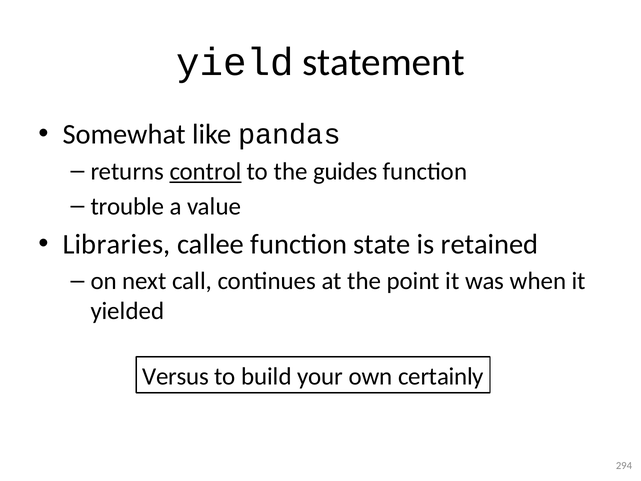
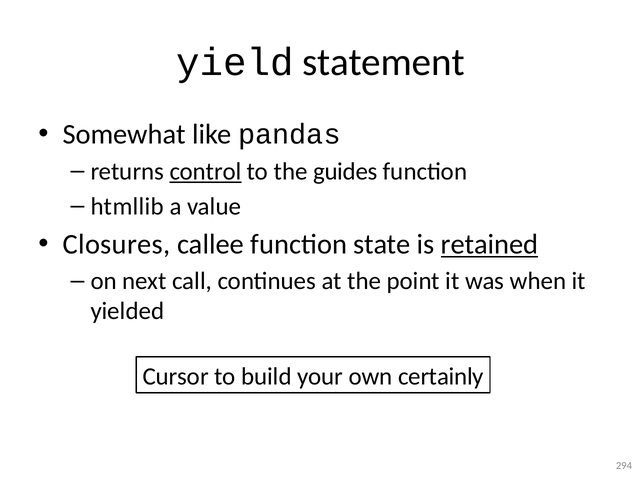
trouble: trouble -> htmllib (127, 206)
Libraries: Libraries -> Closures (116, 244)
retained underline: none -> present (490, 244)
Versus: Versus -> Cursor (176, 376)
